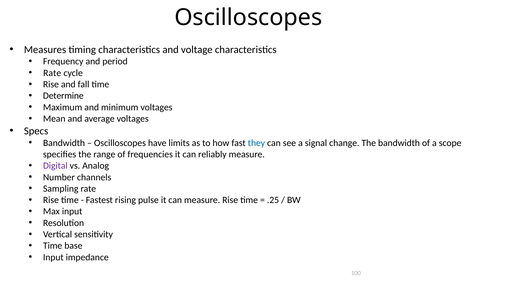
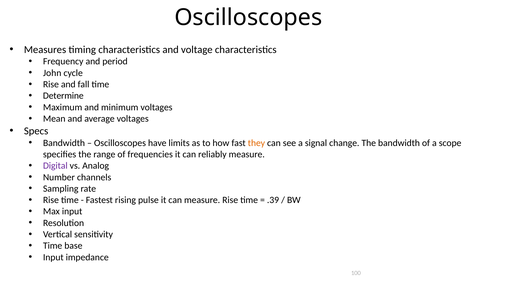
Rate: Rate -> John (52, 73)
they colour: blue -> orange (256, 143)
.25: .25 -> .39 (273, 200)
